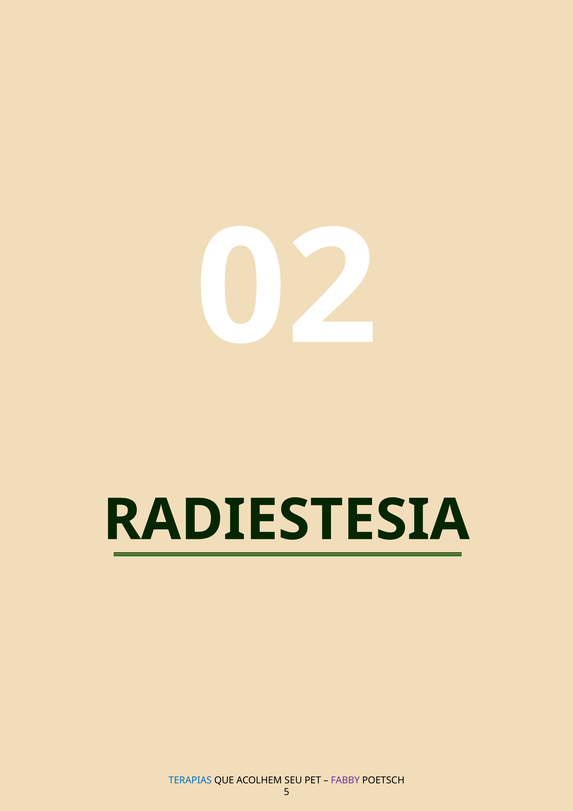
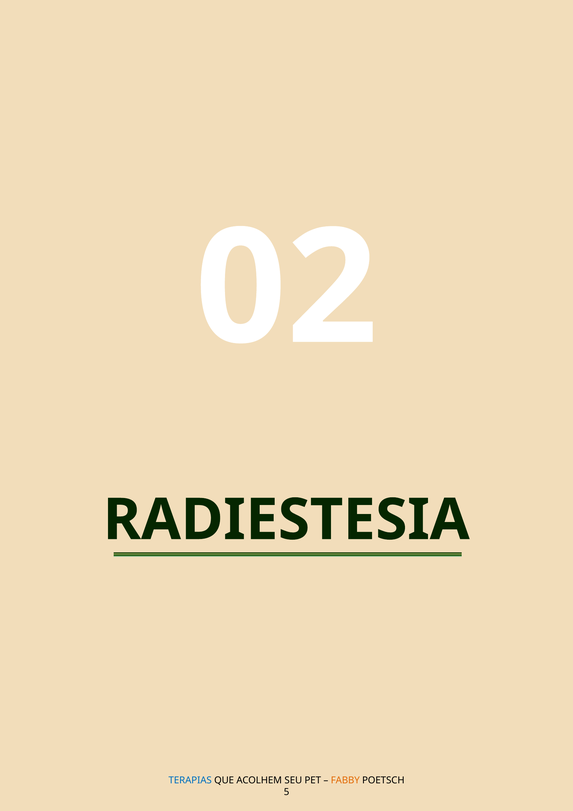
FABBY colour: purple -> orange (345, 780)
